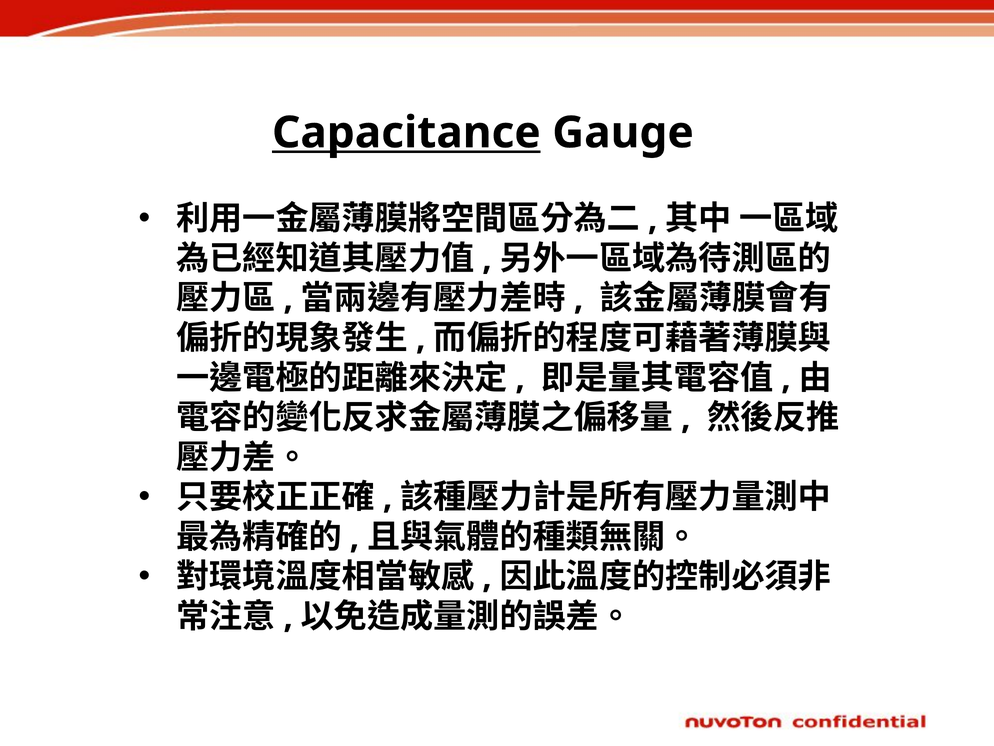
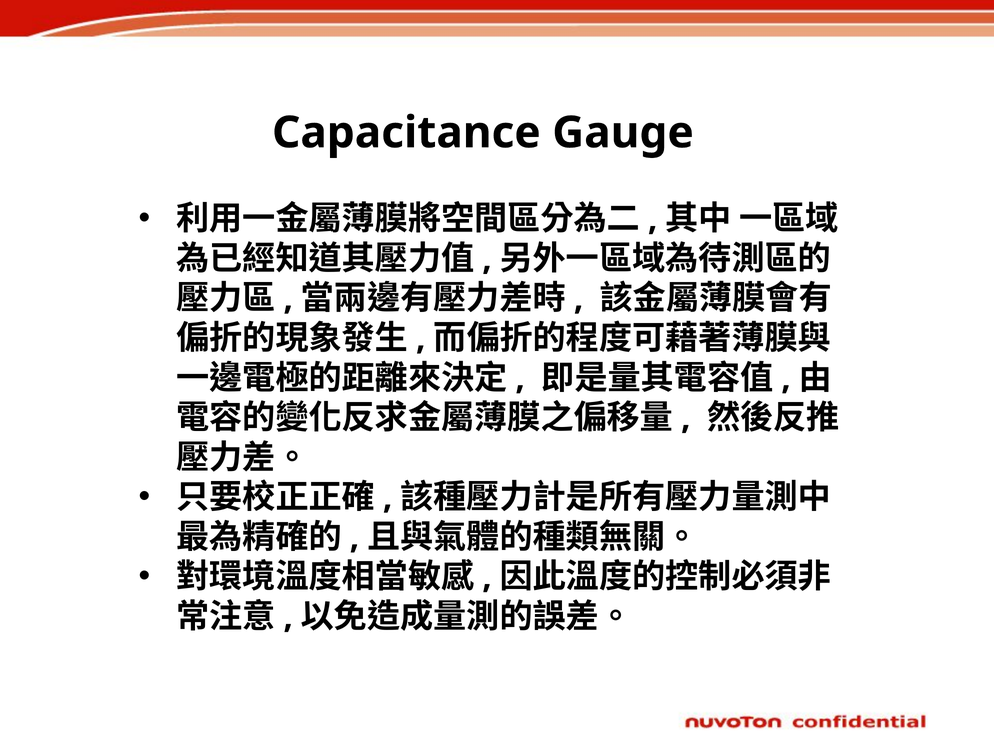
Capacitance underline: present -> none (406, 133)
